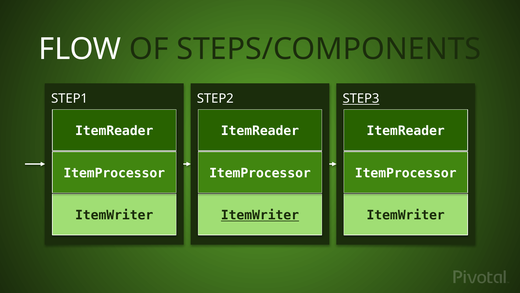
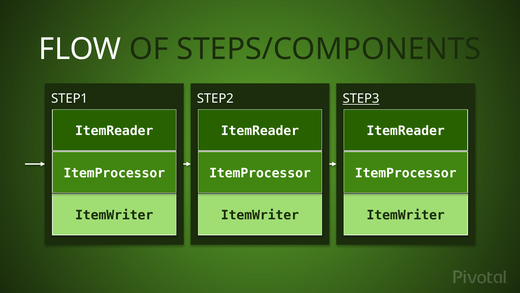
ItemWriter underline: present -> none (260, 215)
